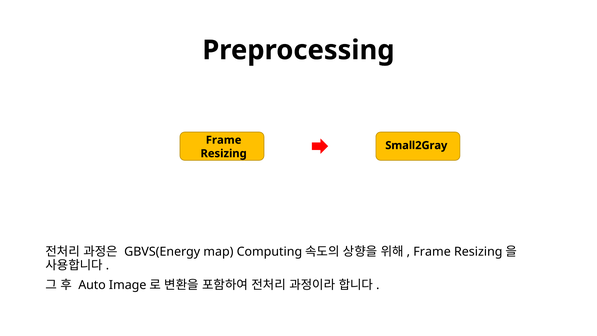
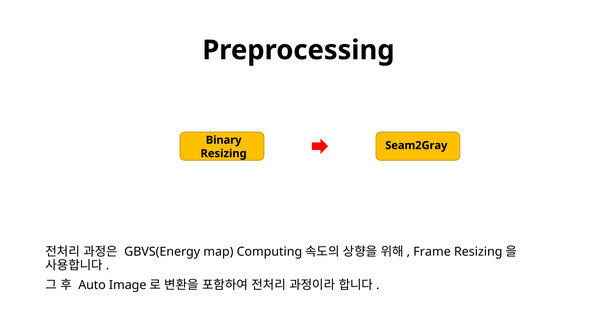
Frame: Frame -> Binary (224, 140)
Small2Gray: Small2Gray -> Seam2Gray (416, 145)
